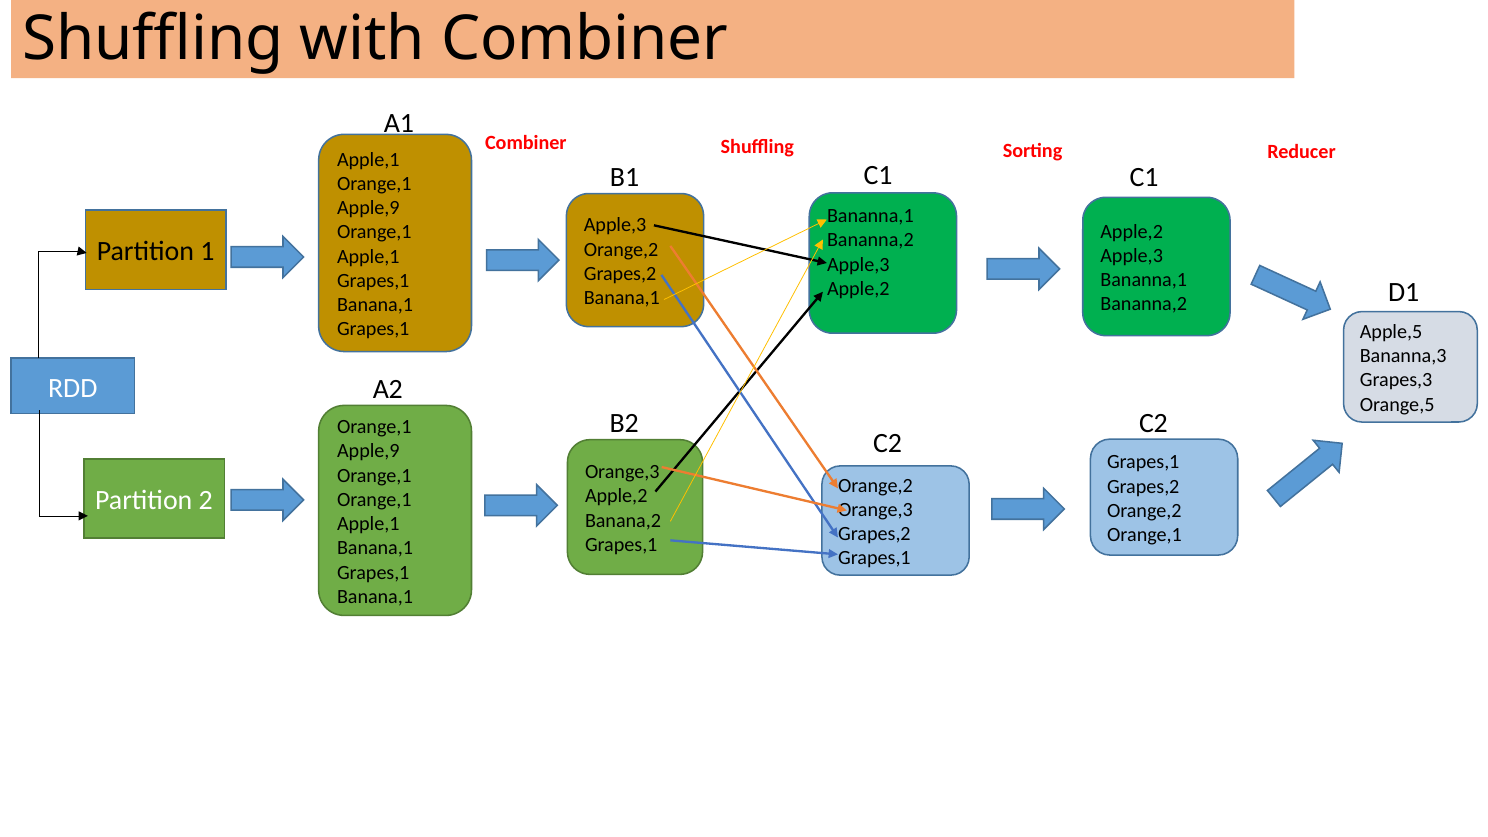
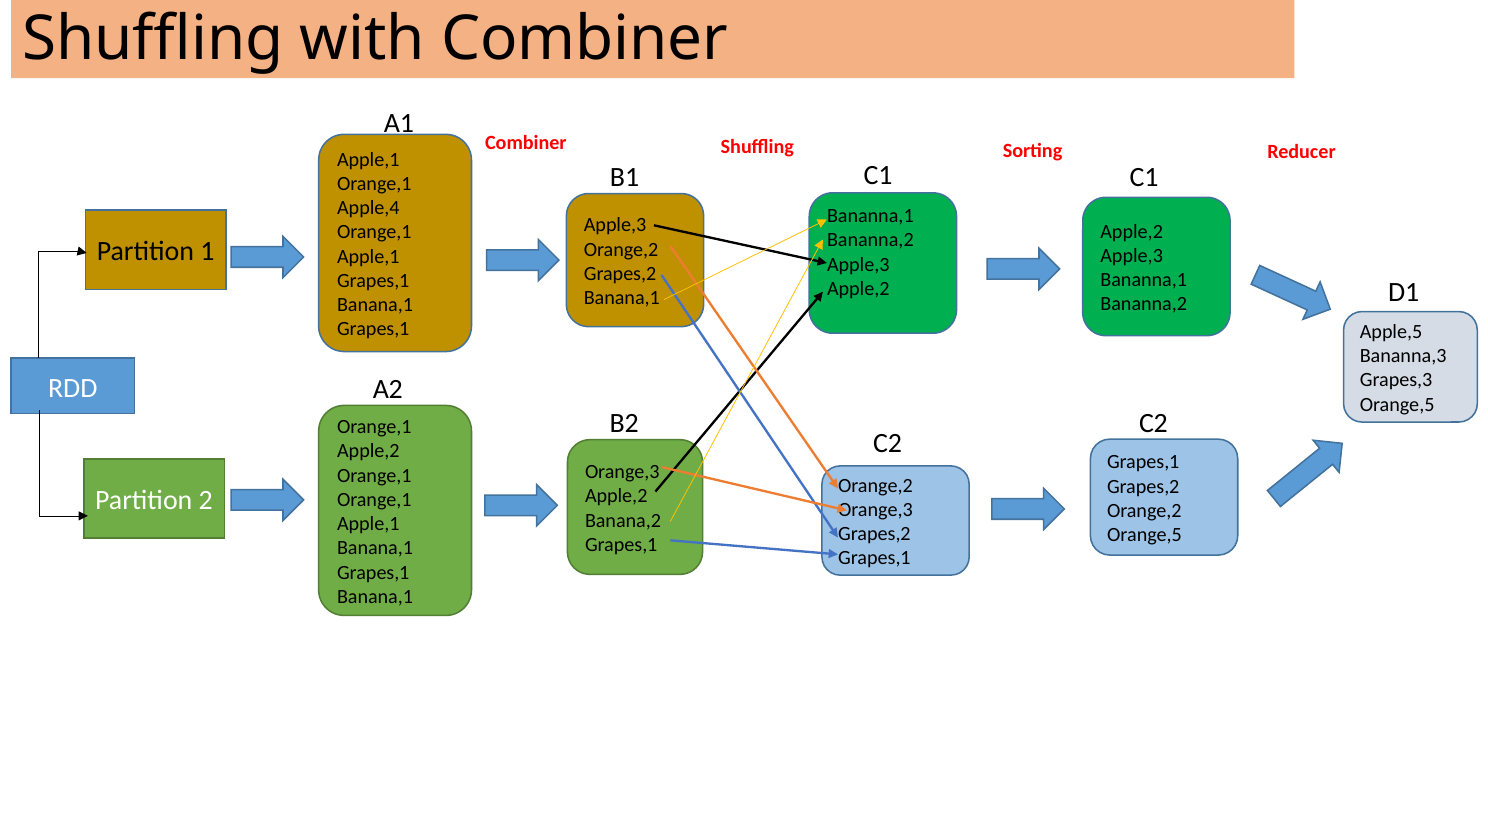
Apple,9: Apple,9 -> Apple,4 (368, 208)
Apple,9: Apple,9 -> Apple,2 (368, 451)
Orange,1: Orange,1 -> Orange,5 (1144, 535)
